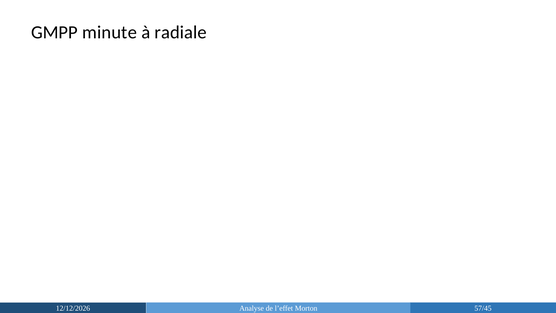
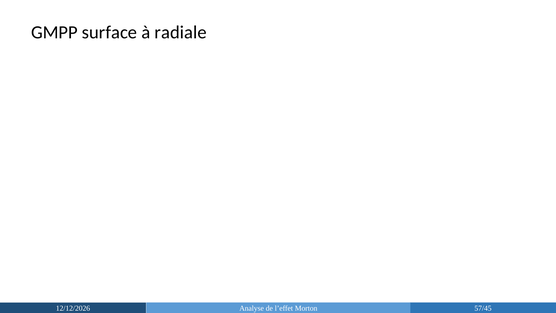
minute: minute -> surface (110, 32)
